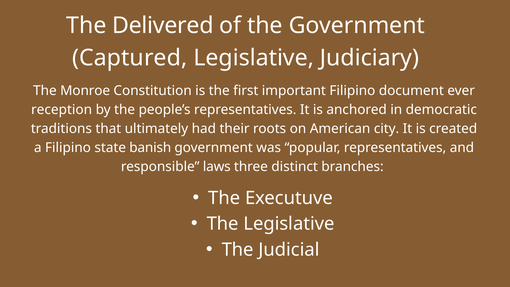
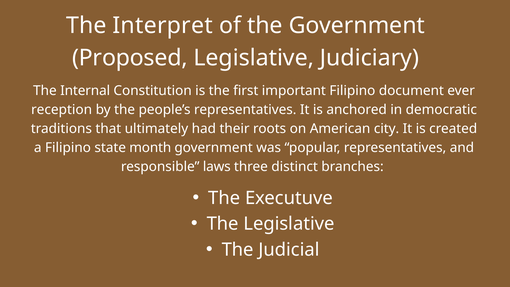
Delivered: Delivered -> Interpret (163, 25)
Captured: Captured -> Proposed (130, 58)
Monroe: Monroe -> Internal (85, 91)
banish: banish -> month (150, 148)
